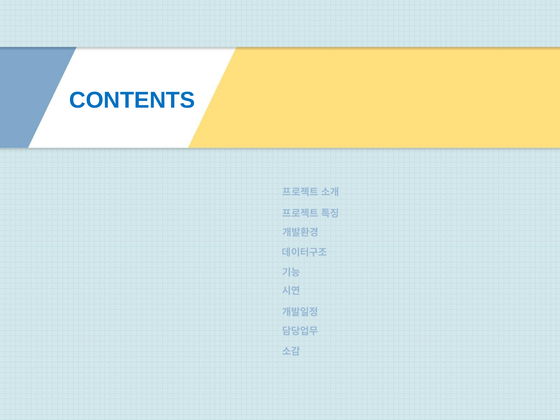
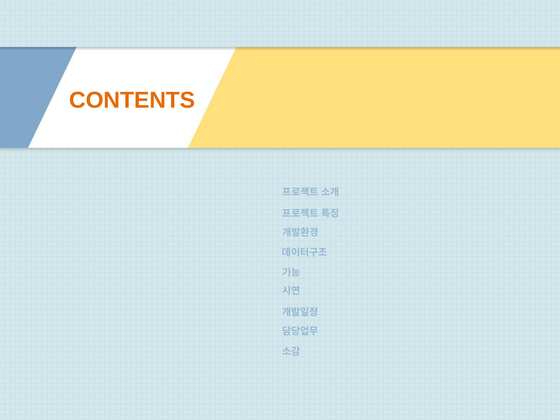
CONTENTS colour: blue -> orange (132, 100)
